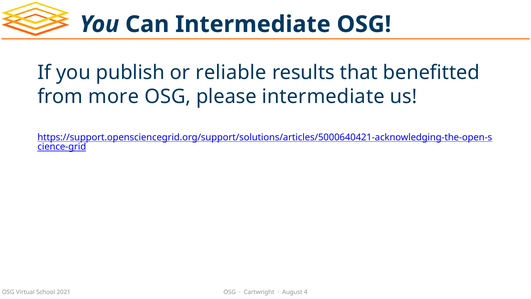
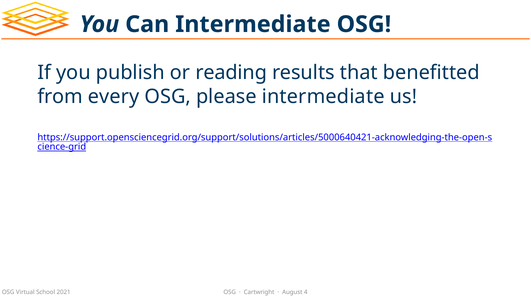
reliable: reliable -> reading (231, 73)
more: more -> every (114, 96)
